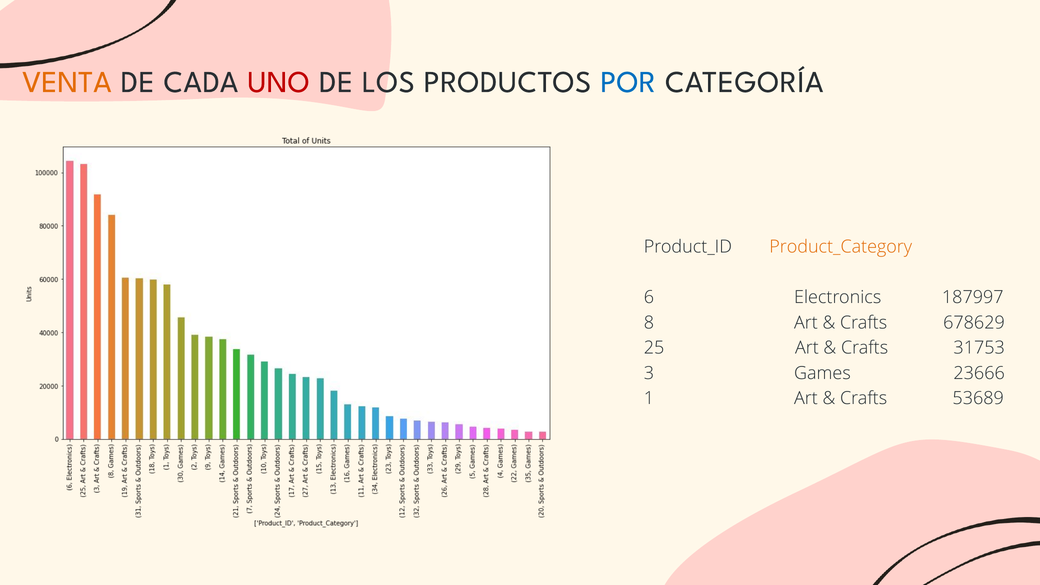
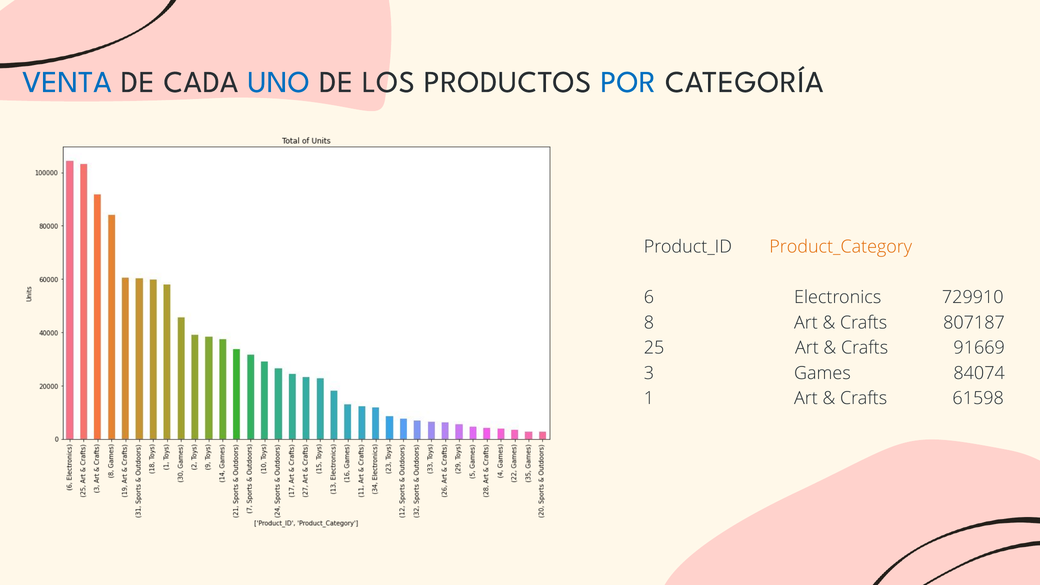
VENTA colour: orange -> blue (67, 82)
UNO colour: red -> blue (279, 82)
187997: 187997 -> 729910 (973, 297)
678629: 678629 -> 807187 (974, 323)
31753: 31753 -> 91669 (979, 348)
23666: 23666 -> 84074 (979, 373)
53689: 53689 -> 61598 (978, 398)
